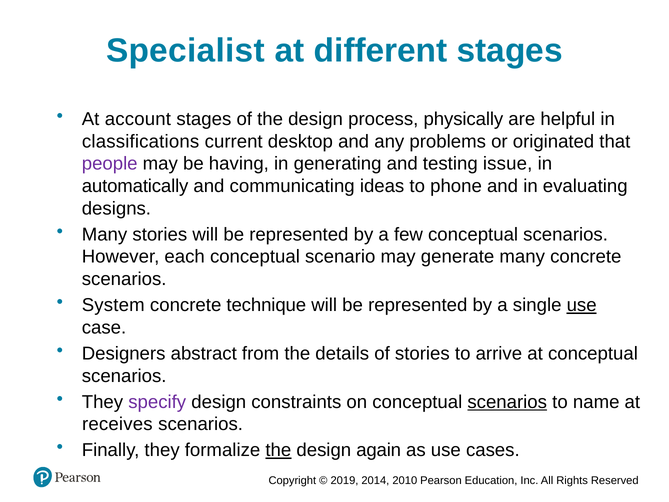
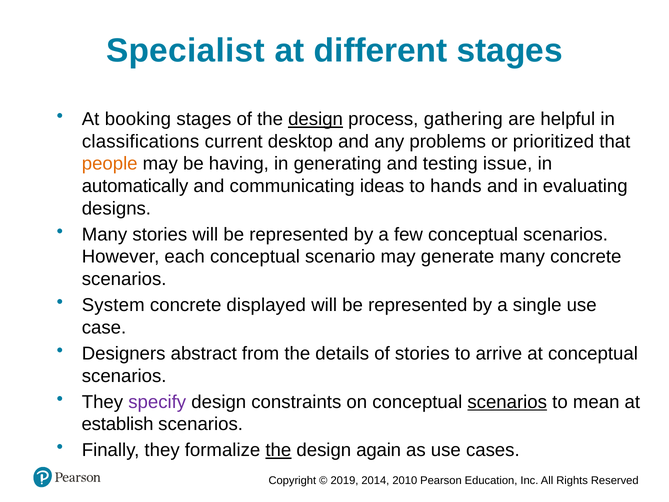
account: account -> booking (138, 119)
design underline: none -> present (316, 119)
physically: physically -> gathering (463, 119)
originated: originated -> prioritized (553, 141)
people colour: purple -> orange (110, 164)
phone: phone -> hands (456, 186)
technique: technique -> displayed (266, 305)
use underline: present -> none (582, 305)
name: name -> mean (596, 402)
receives: receives -> establish (118, 424)
